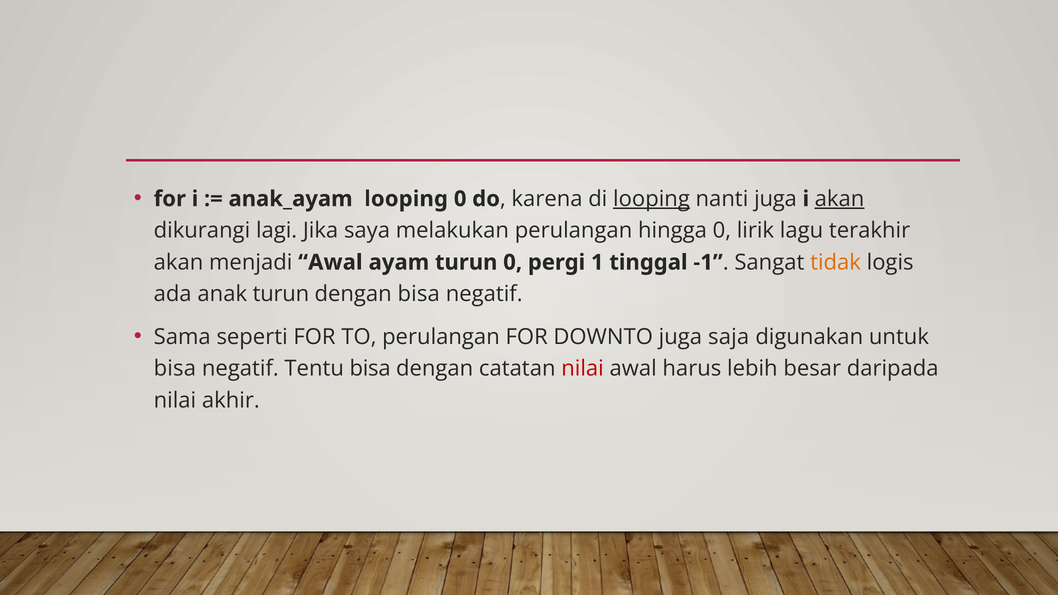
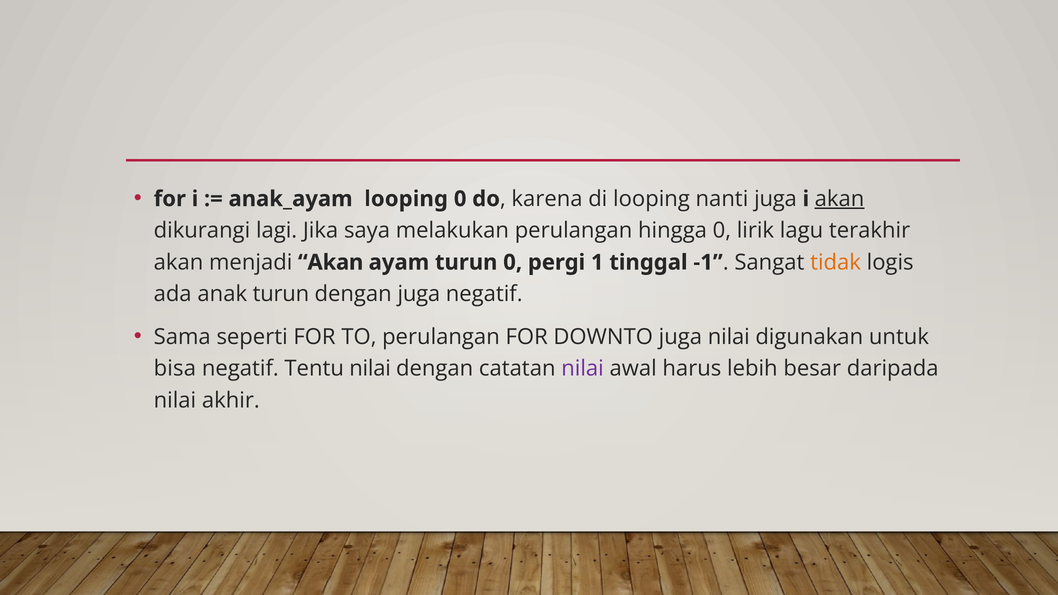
looping underline: present -> none (651, 199)
menjadi Awal: Awal -> Akan (331, 262)
dengan bisa: bisa -> juga (419, 294)
juga saja: saja -> nilai (729, 337)
Tentu bisa: bisa -> nilai (370, 369)
nilai colour: red -> purple (583, 369)
